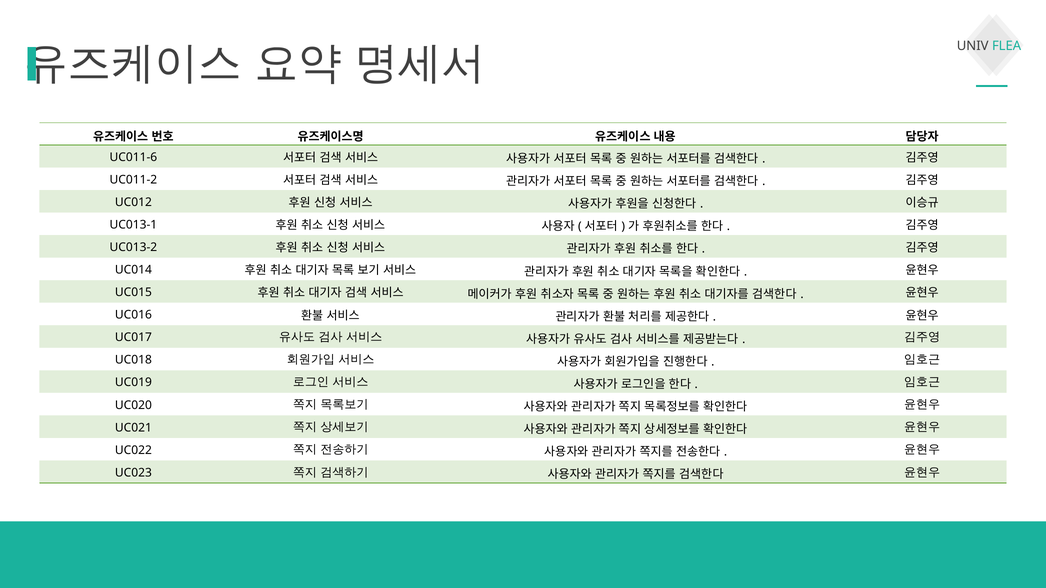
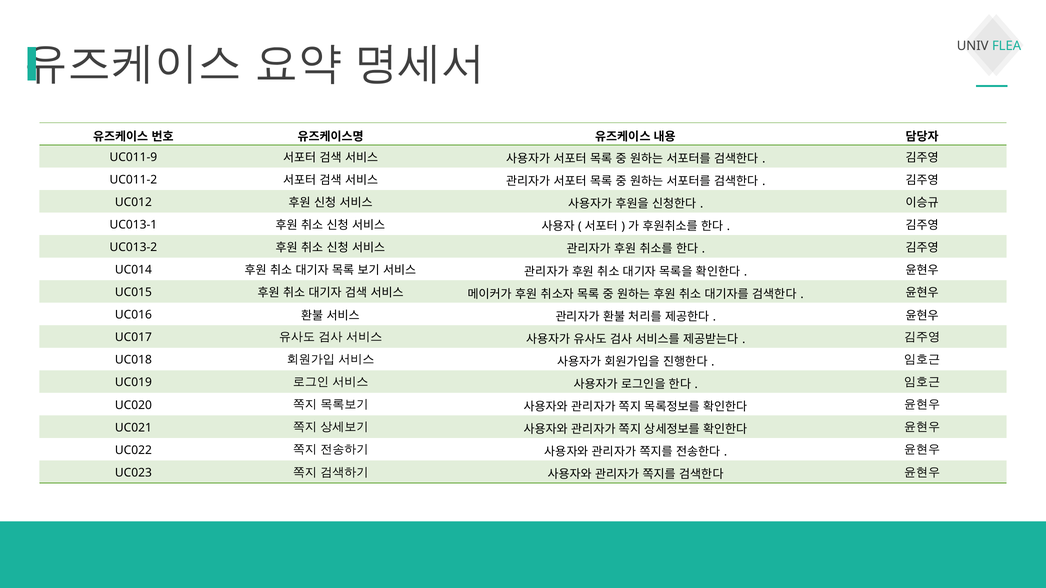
UC011-6: UC011-6 -> UC011-9 (133, 157)
